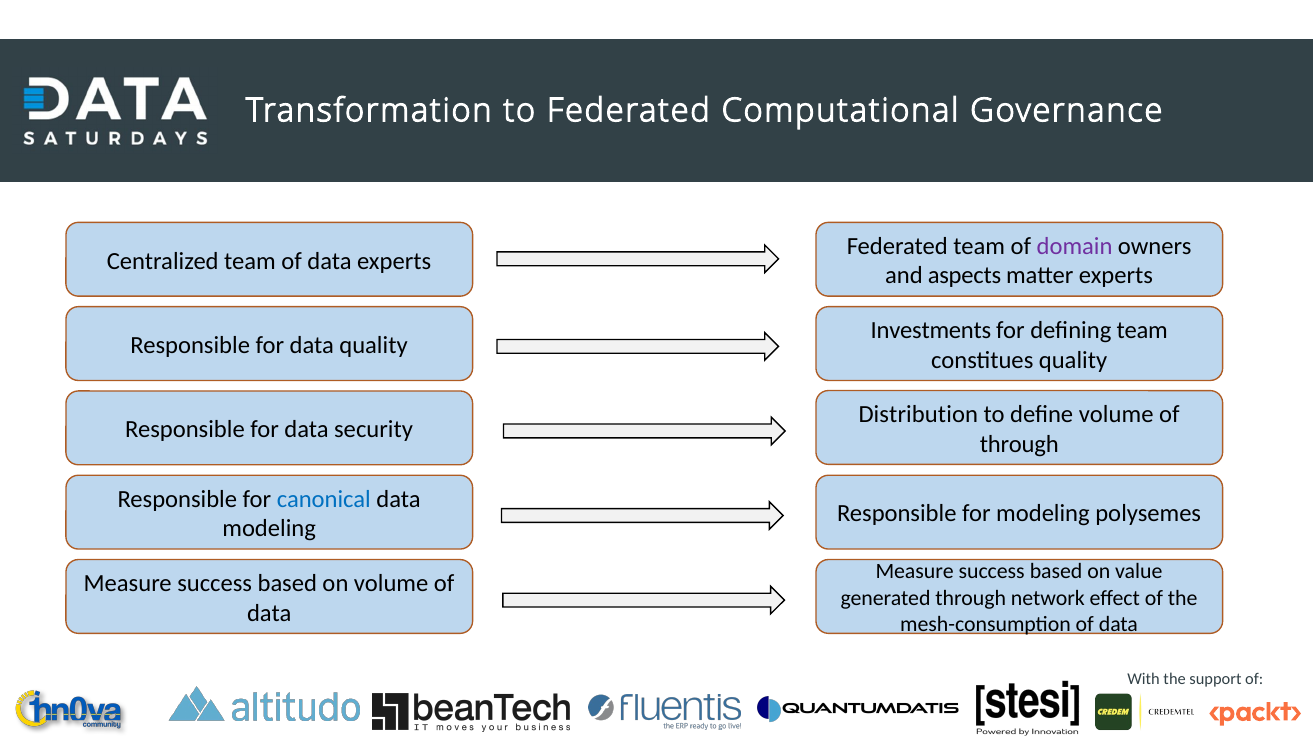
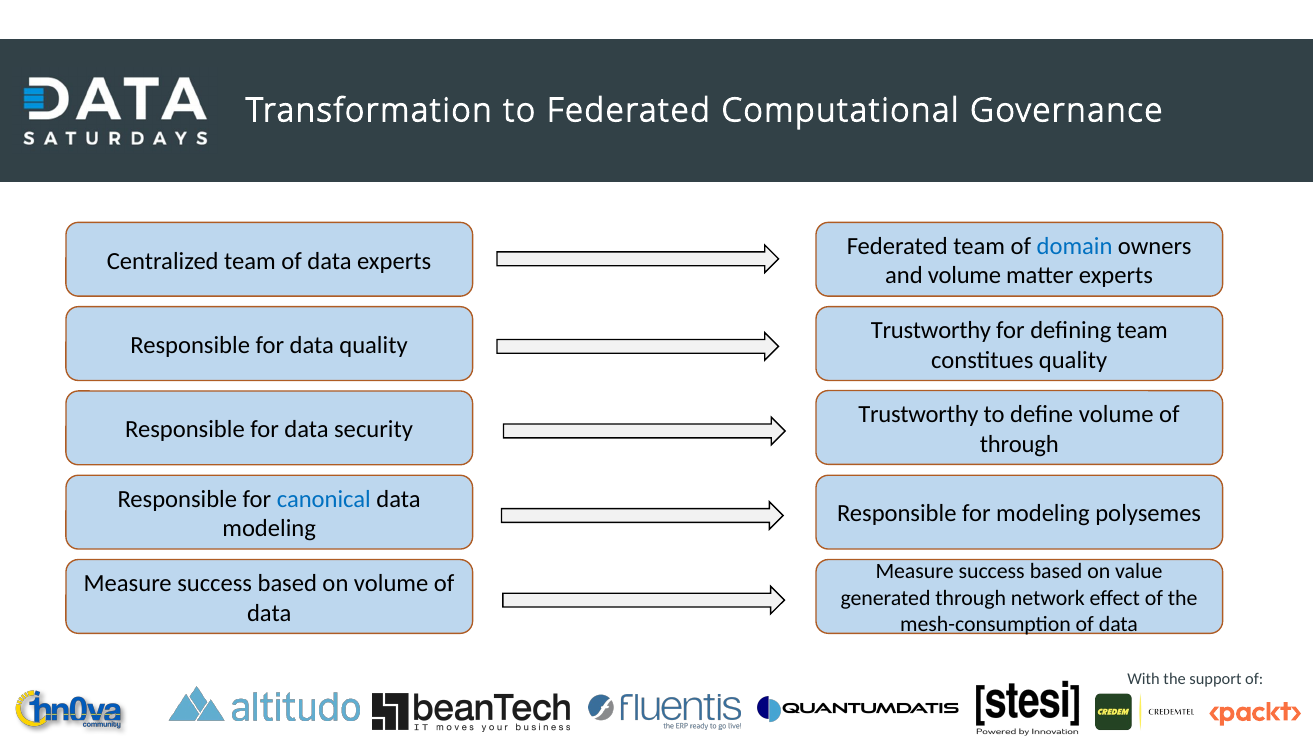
domain colour: purple -> blue (1075, 246)
and aspects: aspects -> volume (964, 276)
Investments: Investments -> Trustworthy (931, 331)
Distribution: Distribution -> Trustworthy (918, 415)
